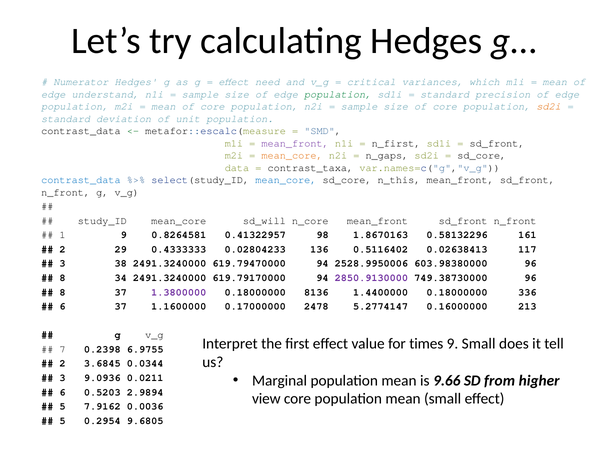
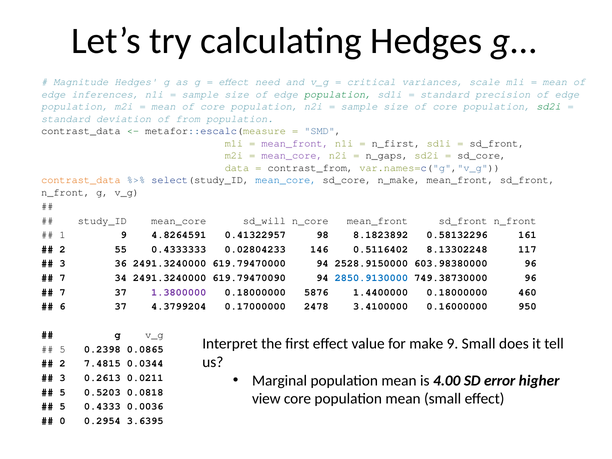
Numerator: Numerator -> Magnitude (81, 82)
which: which -> scale (485, 82)
understand: understand -> inferences (105, 94)
sd2i colour: orange -> green (549, 106)
unit: unit -> from (188, 119)
mean_core colour: orange -> purple (292, 155)
contrast_taxa: contrast_taxa -> contrast_from (310, 168)
contrast_data colour: blue -> orange (81, 180)
n_this: n_this -> n_make (399, 180)
0.8264581: 0.8264581 -> 4.8264591 (179, 235)
1.8670163: 1.8670163 -> 8.1823892 (381, 235)
29: 29 -> 55 (121, 249)
136: 136 -> 146 (319, 249)
0.02638413: 0.02638413 -> 8.13302248 (457, 249)
38: 38 -> 36 (121, 264)
2528.9950006: 2528.9950006 -> 2528.9150000 (371, 264)
8: 8 -> 7 (63, 278)
619.79170000: 619.79170000 -> 619.79470090 (249, 278)
2850.9130000 colour: purple -> blue (371, 278)
8: 8 -> 7 (63, 292)
8136: 8136 -> 5876 (316, 292)
336: 336 -> 460 (527, 292)
1.1600000: 1.1600000 -> 4.3799204 (179, 306)
5.2774147: 5.2774147 -> 3.4100000 (381, 306)
213: 213 -> 950 (527, 306)
times: times -> make (426, 344)
7: 7 -> 5 (63, 349)
6.9755: 6.9755 -> 0.0865 (145, 349)
3.6845: 3.6845 -> 7.4815 (102, 364)
9.66: 9.66 -> 4.00 (447, 381)
from: from -> error (500, 381)
9.0936: 9.0936 -> 0.2613 (102, 378)
6: 6 -> 5 (63, 392)
2.9894: 2.9894 -> 0.0818 (145, 392)
7.9162: 7.9162 -> 0.4333 (102, 406)
5: 5 -> 0 (63, 421)
9.6805: 9.6805 -> 3.6395 (145, 421)
